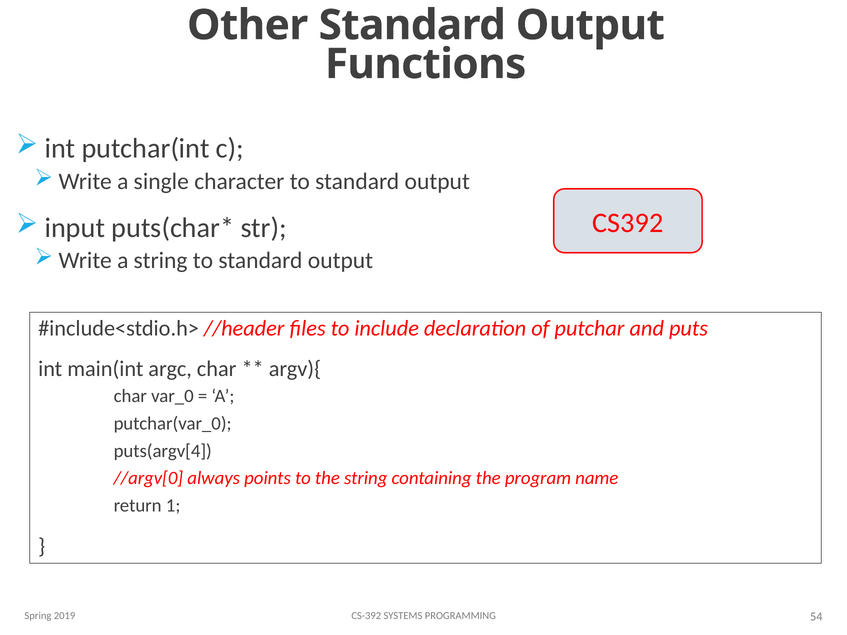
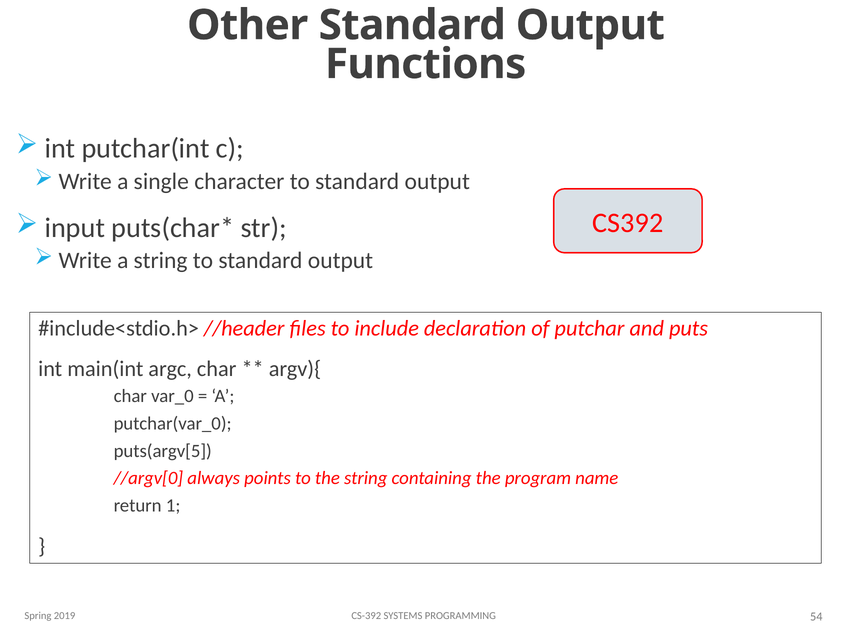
puts(argv[4: puts(argv[4 -> puts(argv[5 (163, 451)
